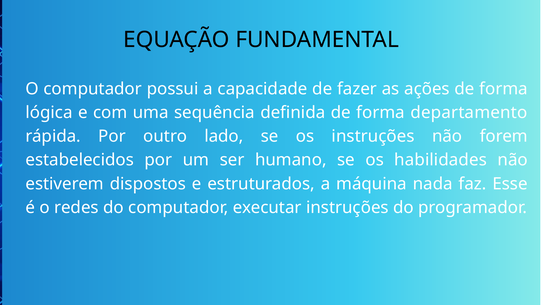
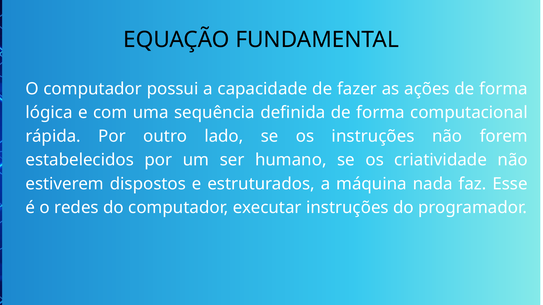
departamento: departamento -> computacional (469, 113)
habilidades: habilidades -> criatividade (441, 160)
